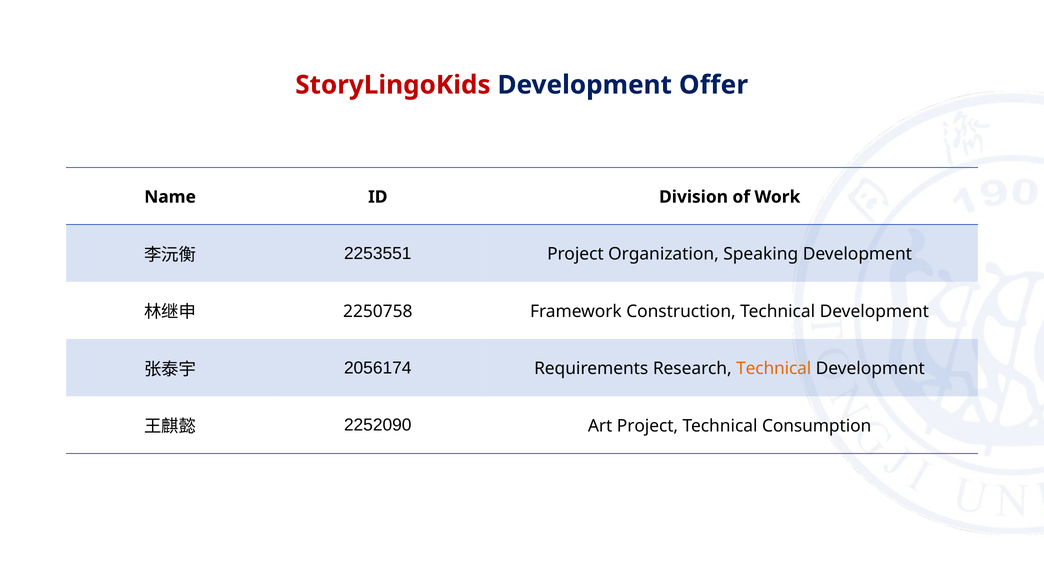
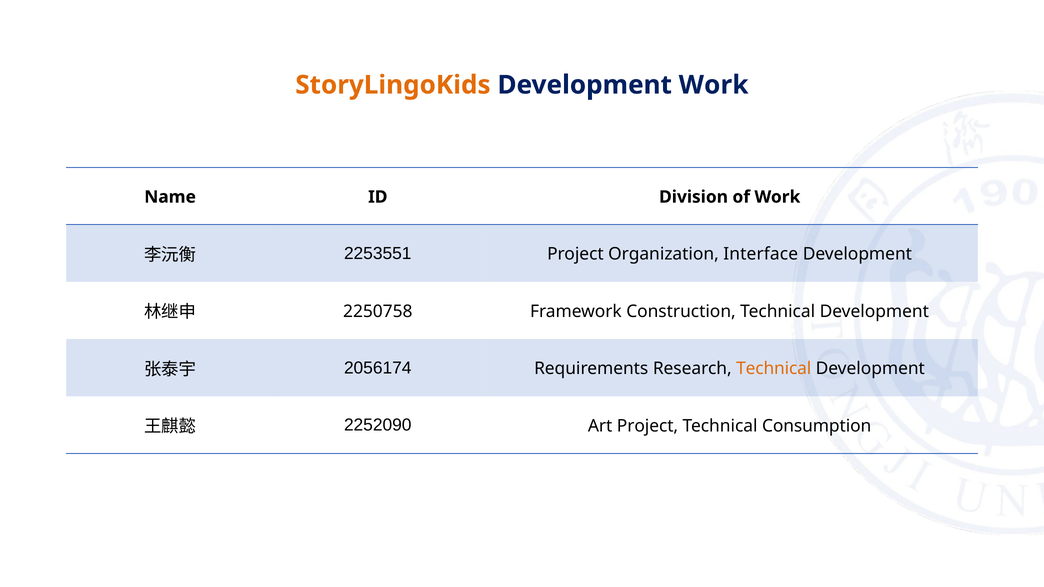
StoryLingoKids colour: red -> orange (393, 85)
Development Offer: Offer -> Work (714, 85)
Speaking: Speaking -> Interface (761, 254)
